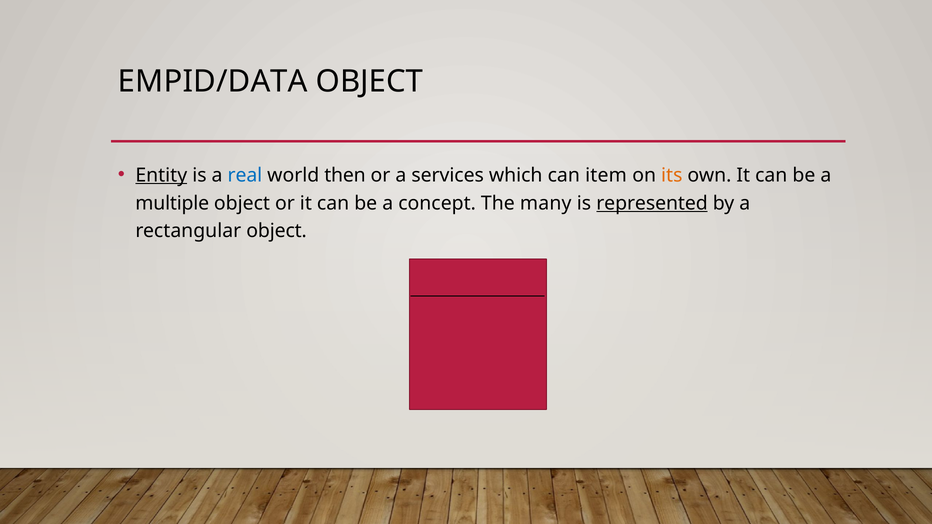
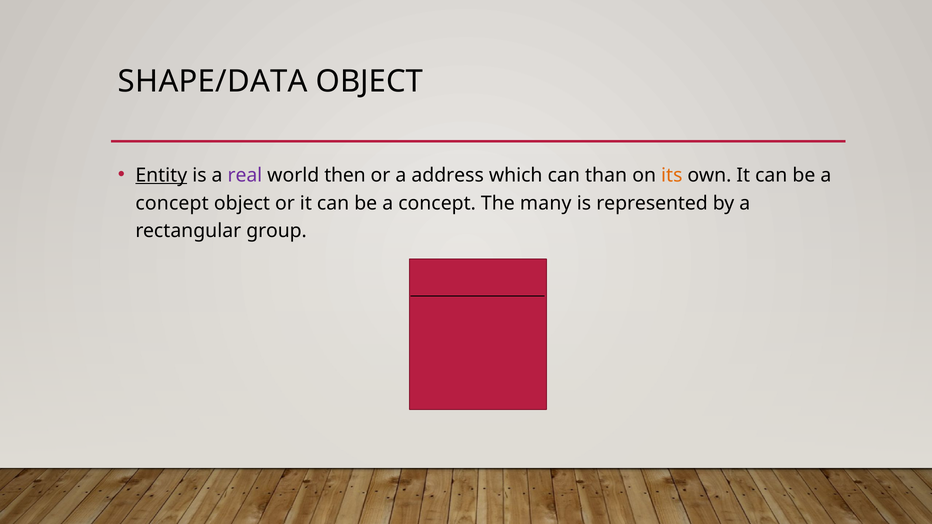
EMPID/DATA: EMPID/DATA -> SHAPE/DATA (213, 82)
real colour: blue -> purple (245, 175)
services: services -> address (448, 175)
item: item -> than (606, 175)
multiple: multiple -> concept (172, 203)
represented underline: present -> none (652, 203)
rectangular object: object -> group (277, 231)
